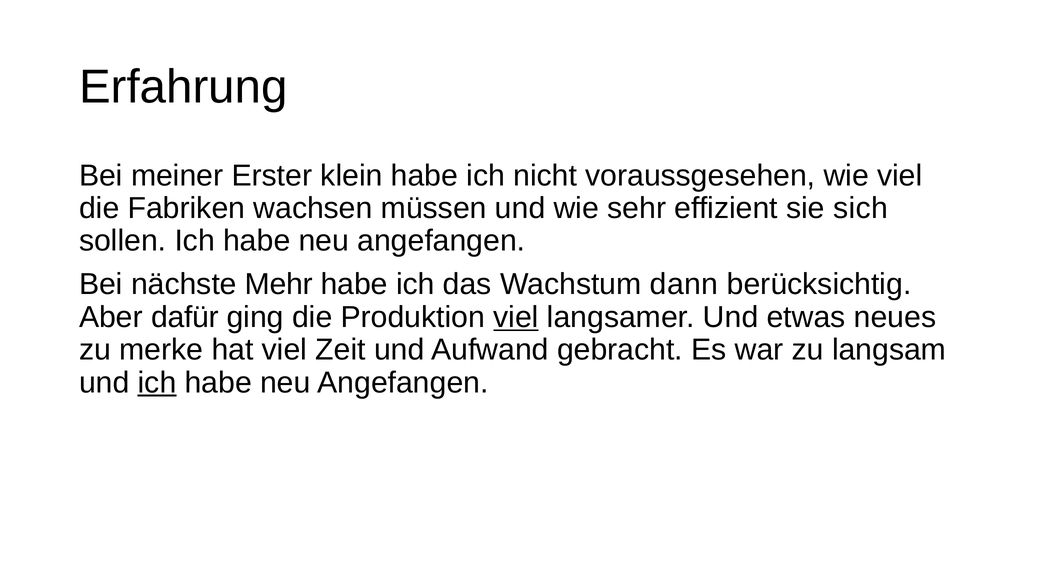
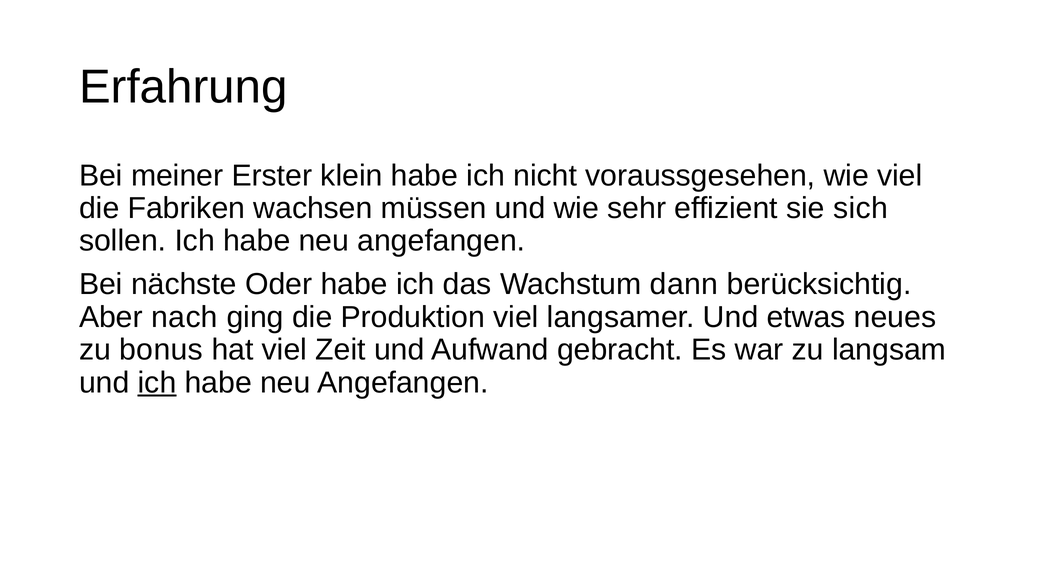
Mehr: Mehr -> Oder (279, 284)
dafür: dafür -> nach (185, 317)
viel underline: present -> none (516, 317)
merke: merke -> bonus (161, 349)
